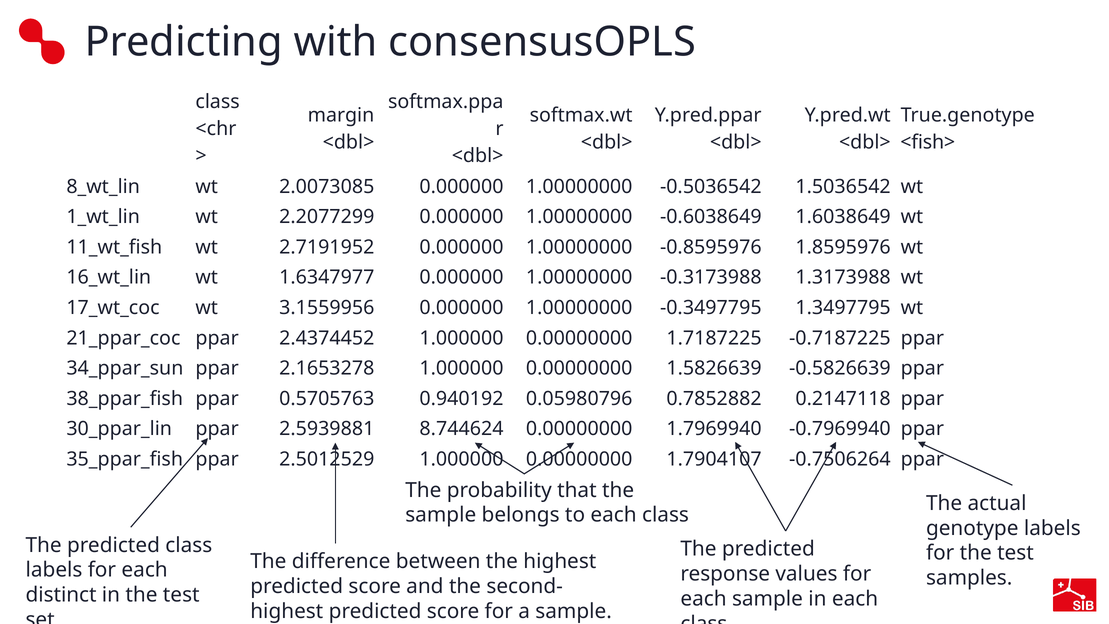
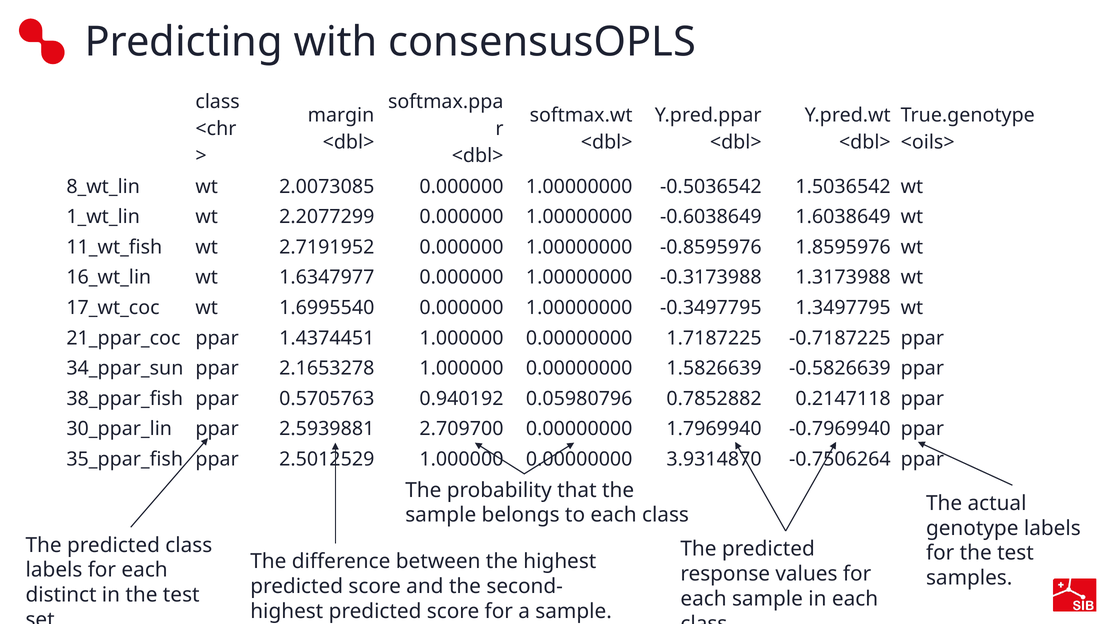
<fish>: <fish> -> <oils> (928, 142)
3.1559956: 3.1559956 -> 1.6995540 (327, 308)
2.4374452: 2.4374452 -> 1.4374451 (327, 338)
8.744624: 8.744624 -> 2.709700 (461, 429)
1.7904107: 1.7904107 -> 3.9314870 (714, 459)
